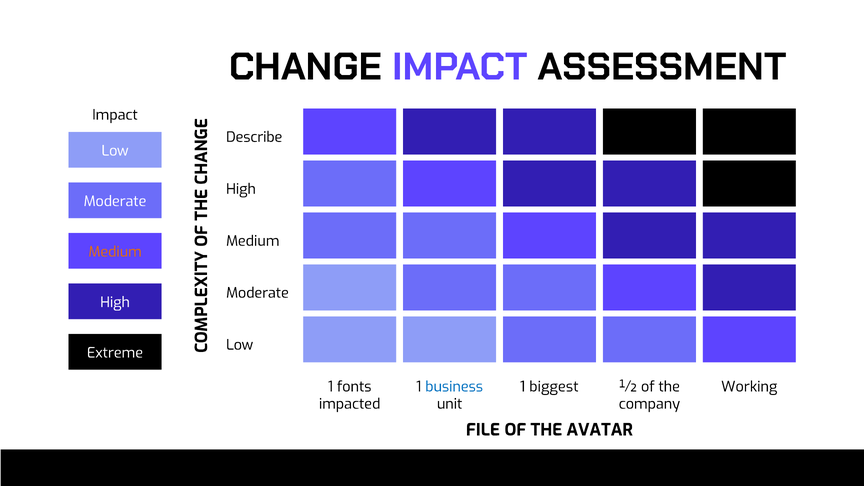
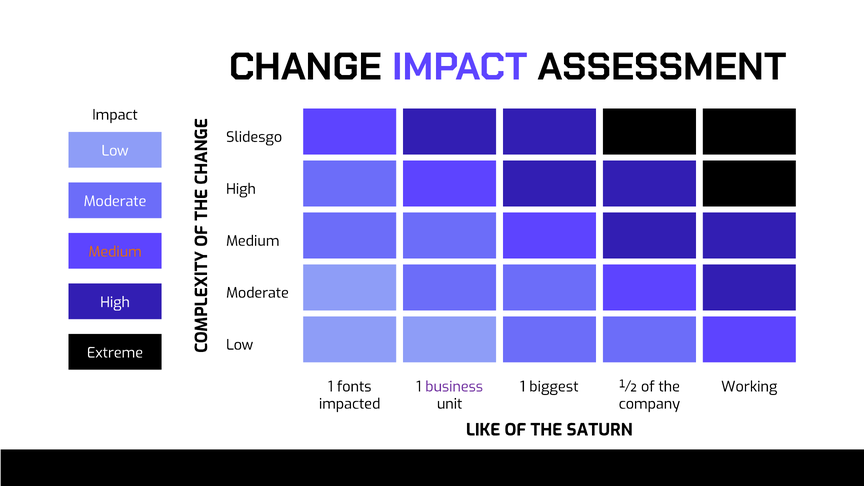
Describe: Describe -> Slidesgo (254, 137)
business colour: blue -> purple (454, 387)
FILE: FILE -> LIKE (483, 430)
AVATAR: AVATAR -> SATURN (600, 430)
